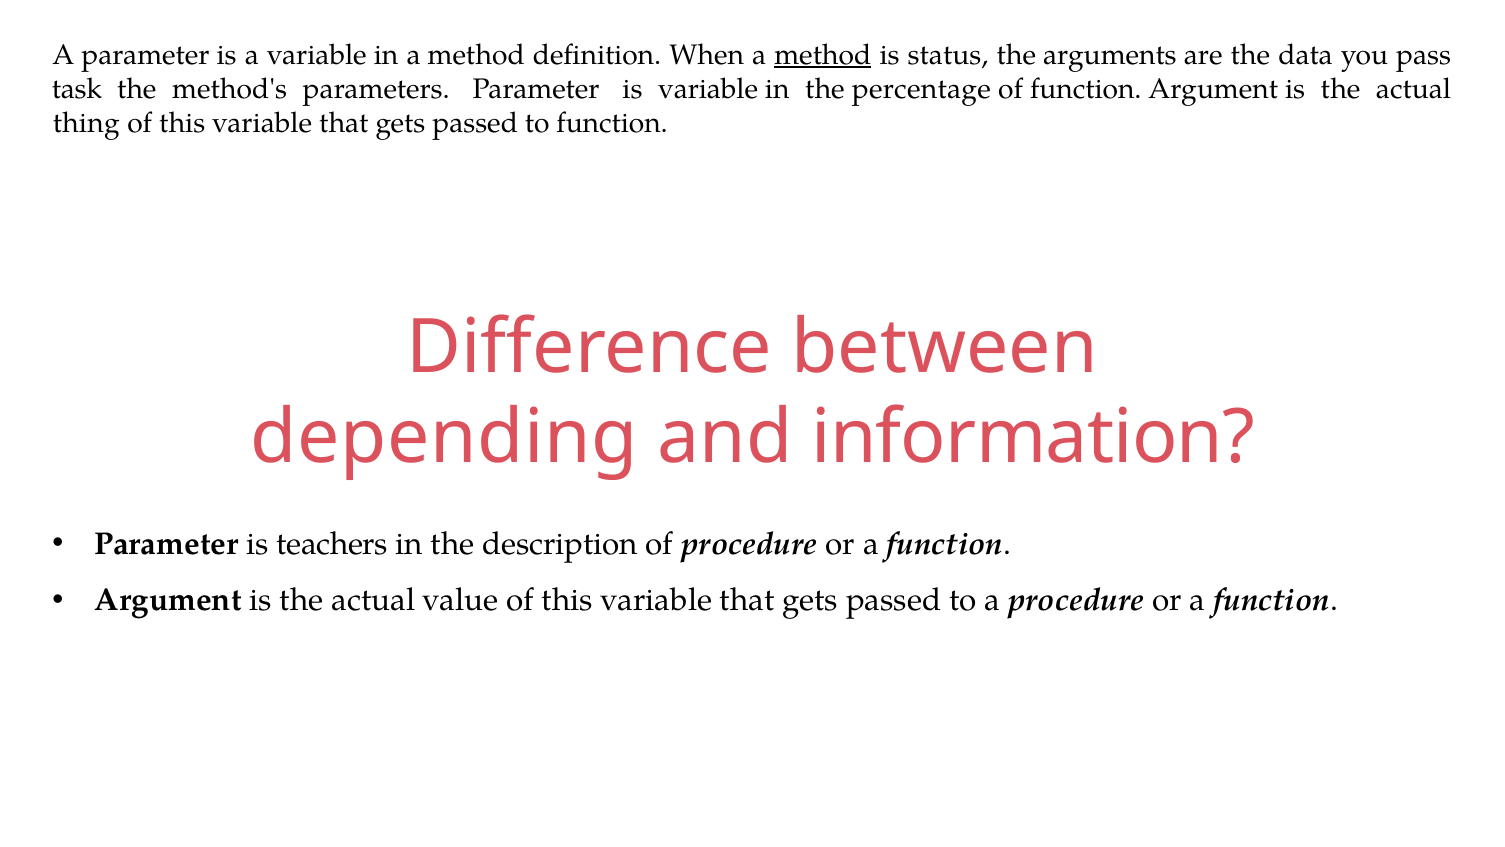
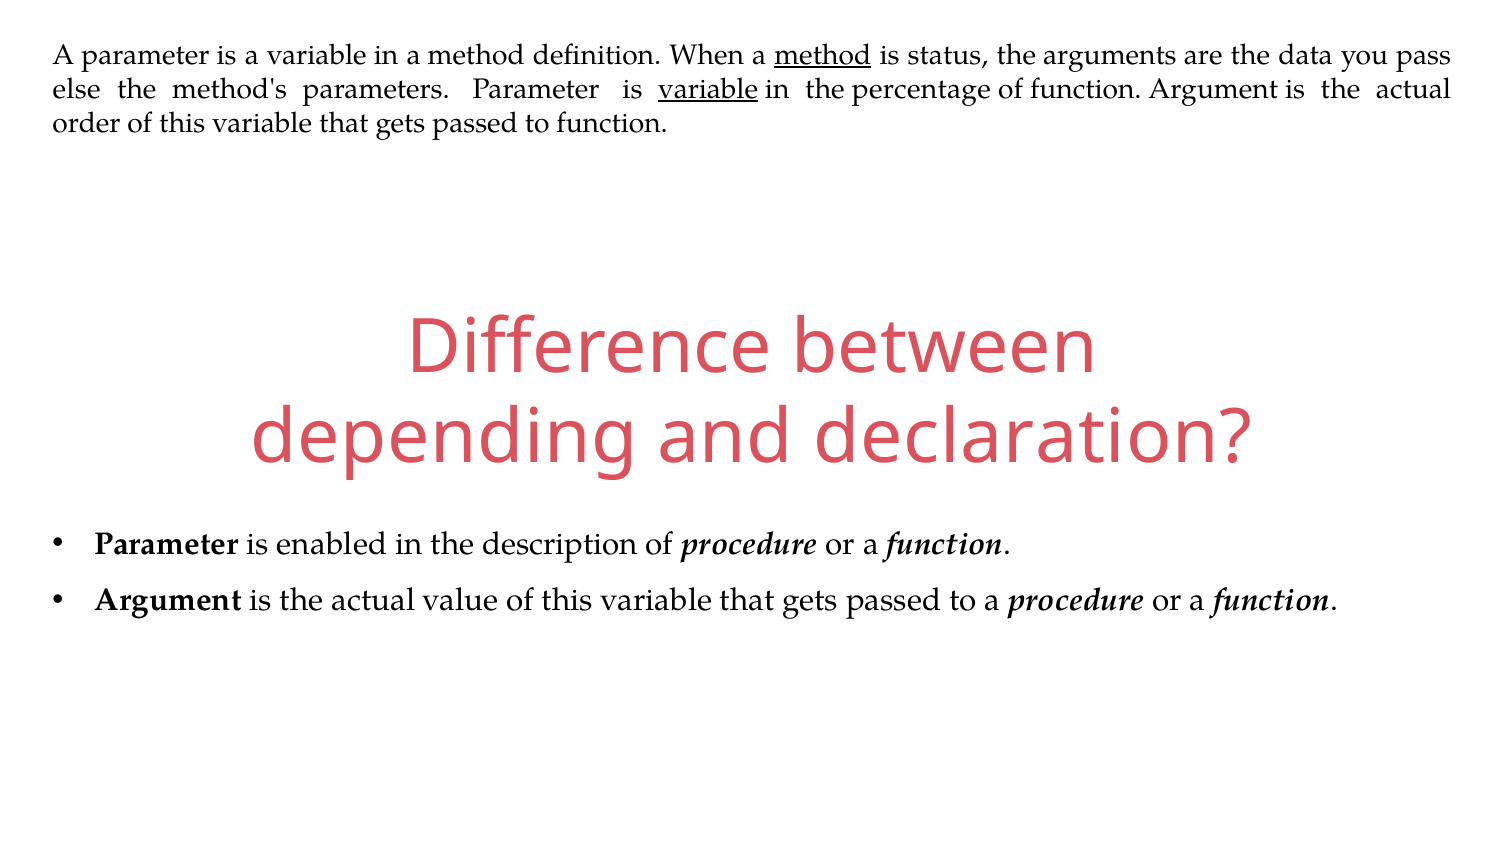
task: task -> else (77, 89)
variable underline: none -> present (708, 89)
thing: thing -> order (86, 123)
information: information -> declaration (1033, 438)
teachers: teachers -> enabled (332, 544)
